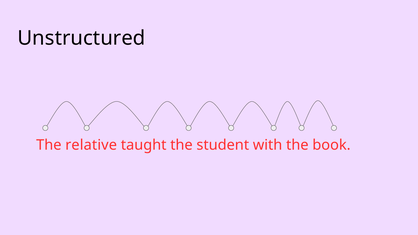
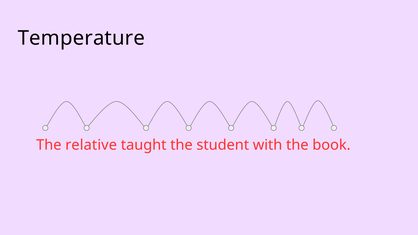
Unstructured: Unstructured -> Temperature (81, 38)
